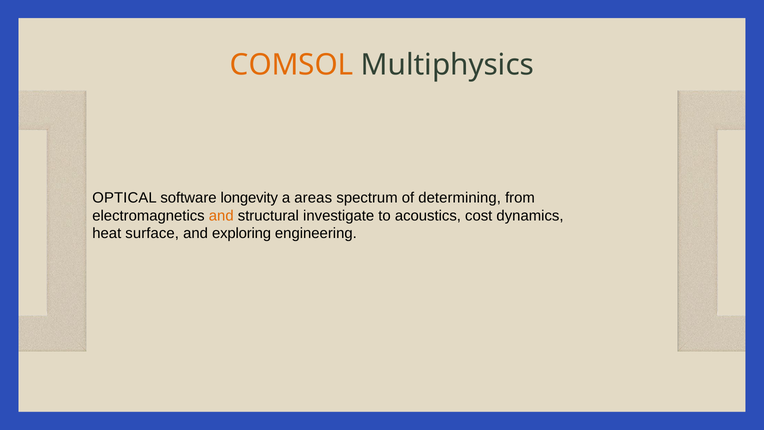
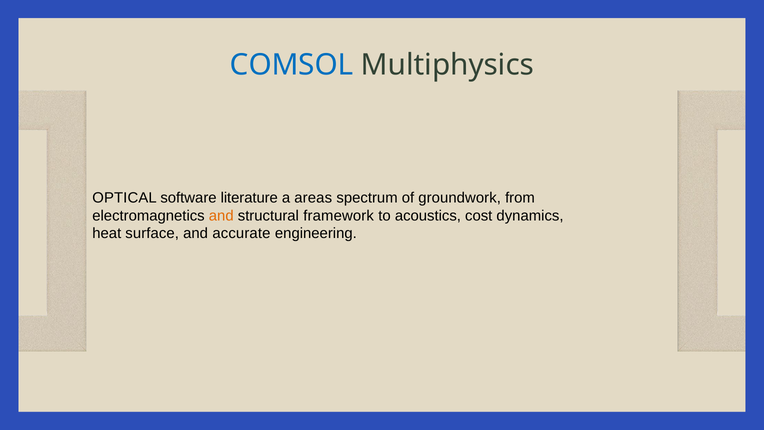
COMSOL colour: orange -> blue (292, 65)
longevity: longevity -> literature (249, 198)
determining: determining -> groundwork (460, 198)
investigate: investigate -> framework (339, 215)
exploring: exploring -> accurate (241, 233)
